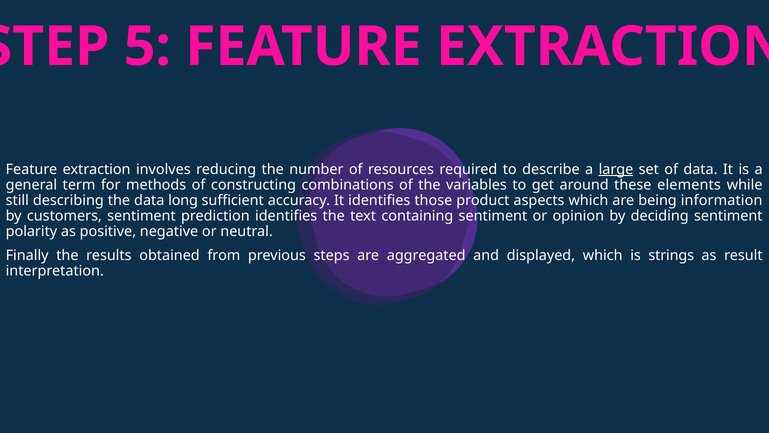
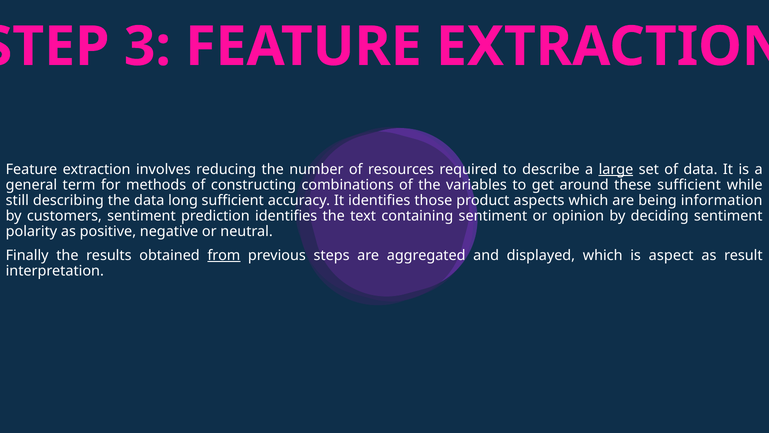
5: 5 -> 3 (147, 47)
these elements: elements -> sufficient (689, 185)
from underline: none -> present (224, 255)
strings: strings -> aspect (671, 255)
